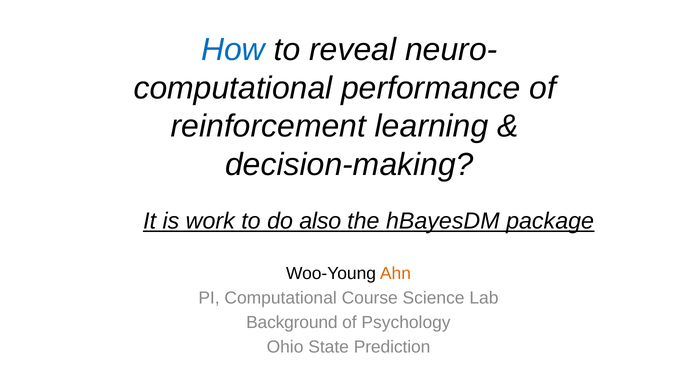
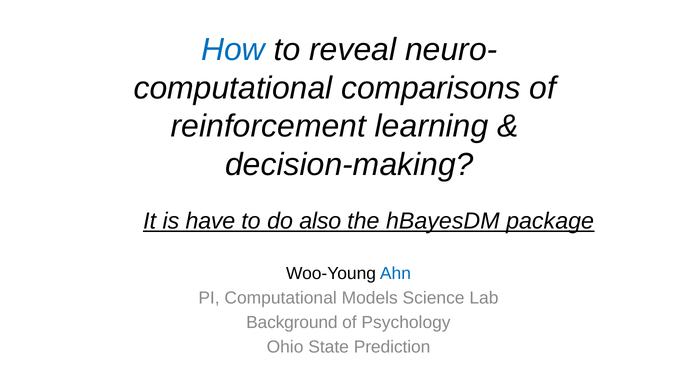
performance: performance -> comparisons (431, 88)
work: work -> have (210, 221)
Ahn colour: orange -> blue (395, 274)
Course: Course -> Models (370, 298)
